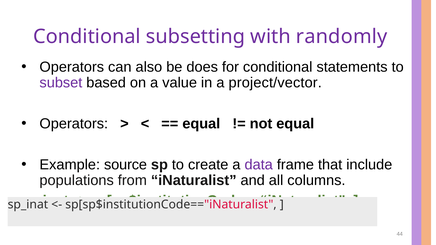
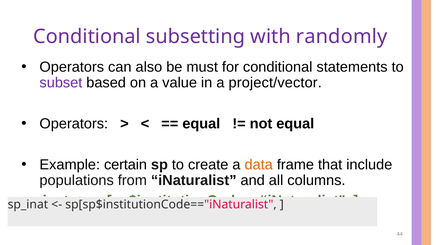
does: does -> must (202, 67)
source: source -> certain (126, 165)
data colour: purple -> orange (259, 165)
